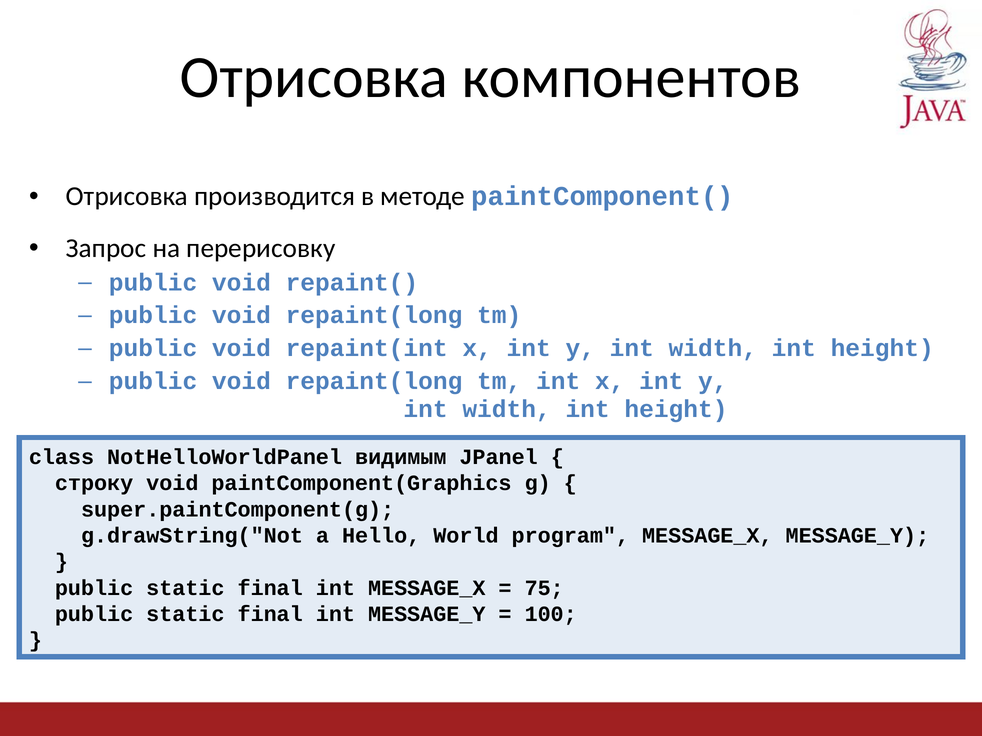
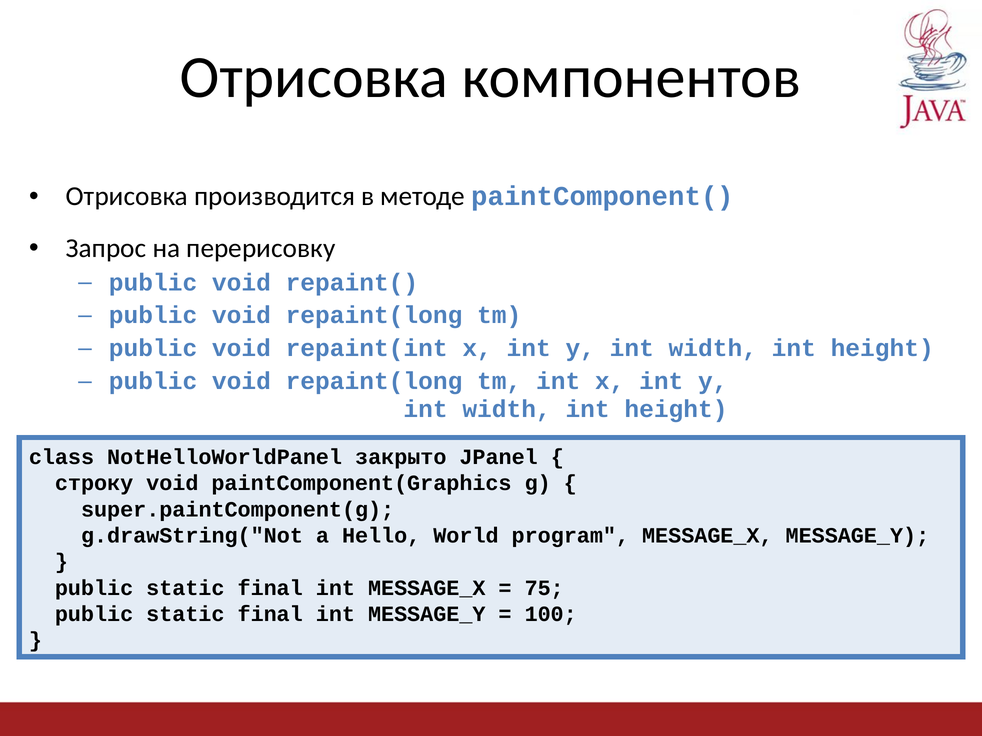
видимым: видимым -> закрыто (401, 457)
